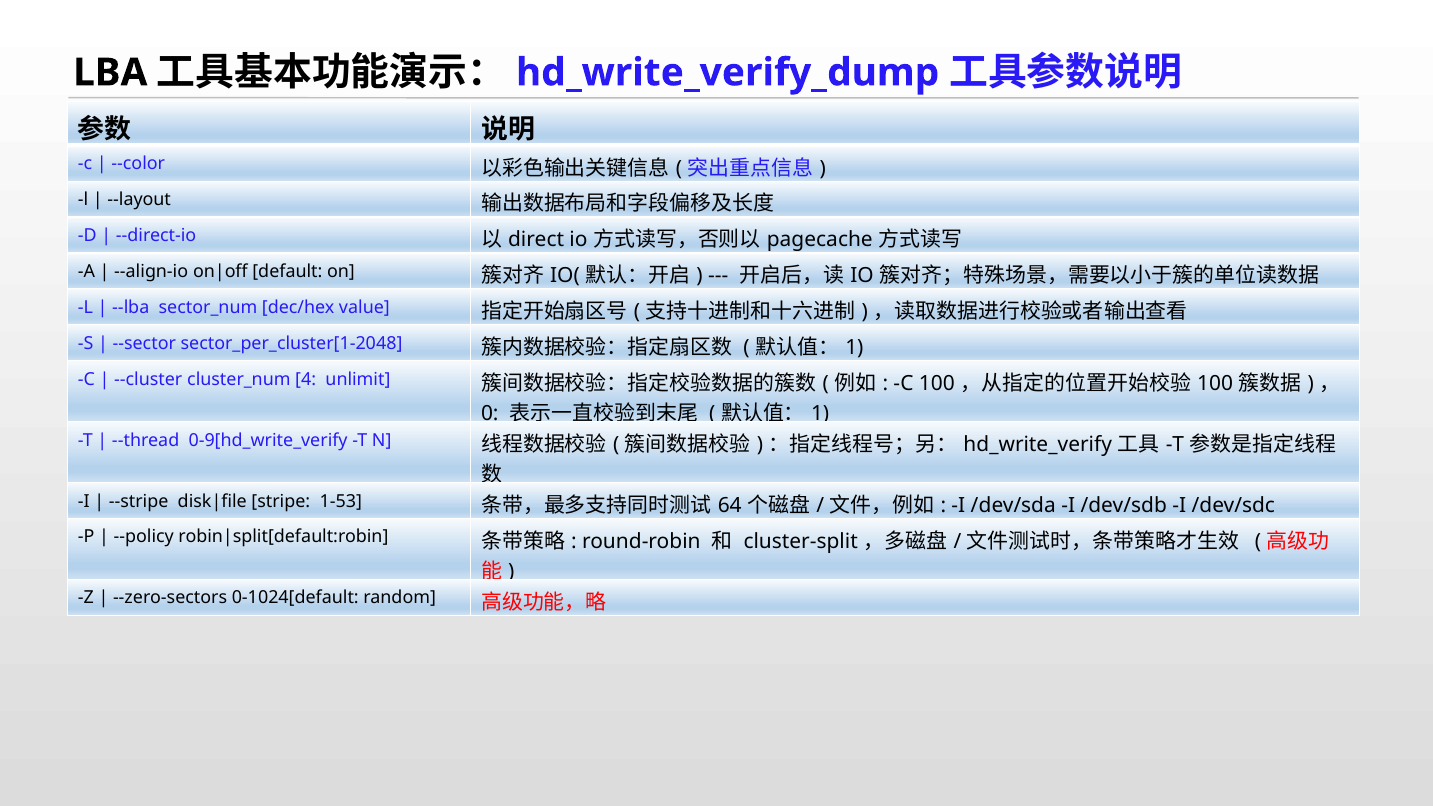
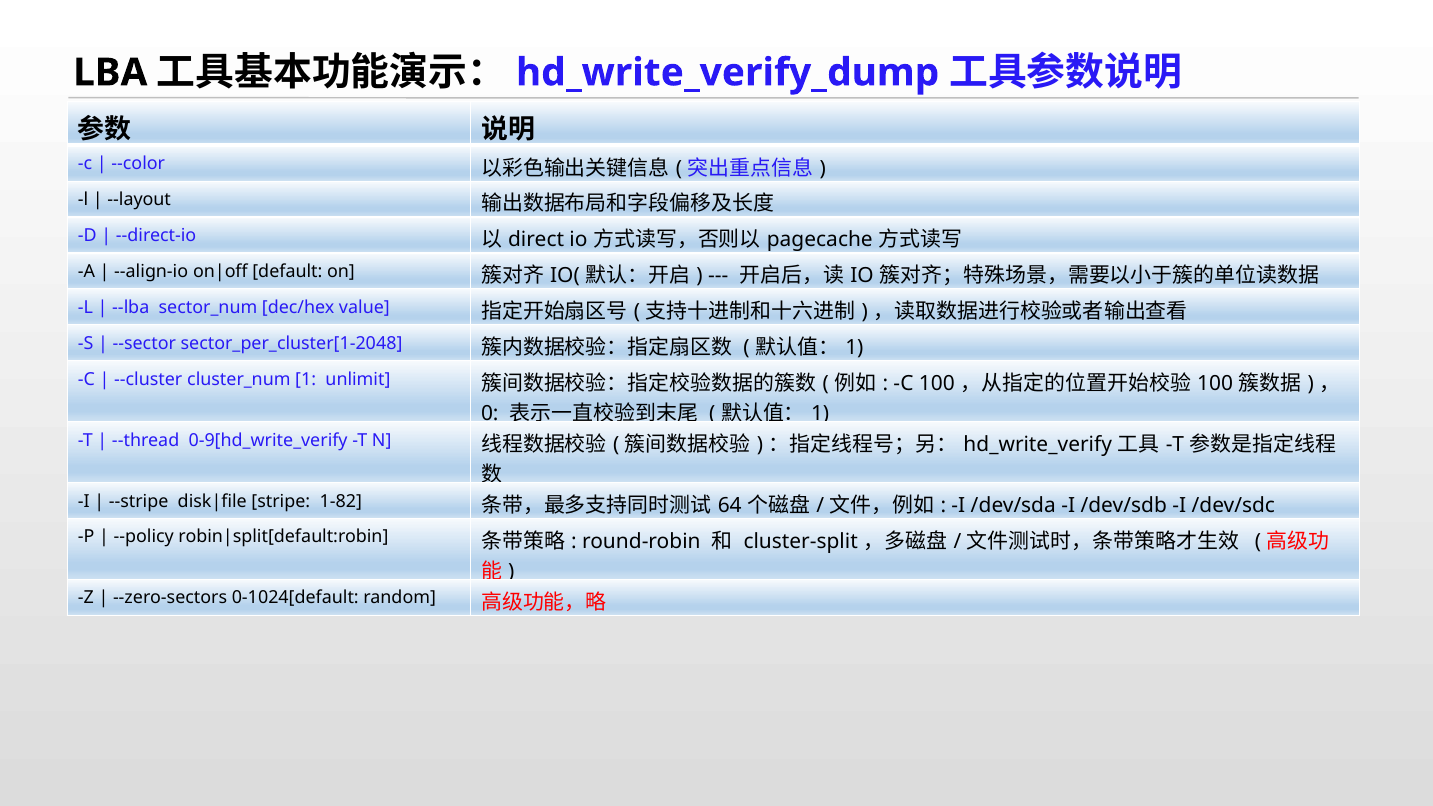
4: 4 -> 1 (306, 379)
1-53: 1-53 -> 1-82 (341, 501)
